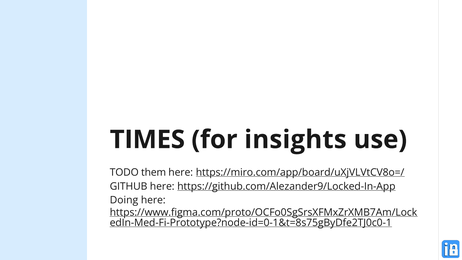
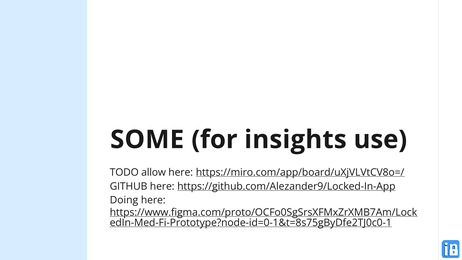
TIMES: TIMES -> SOME (147, 140)
them: them -> allow (154, 172)
